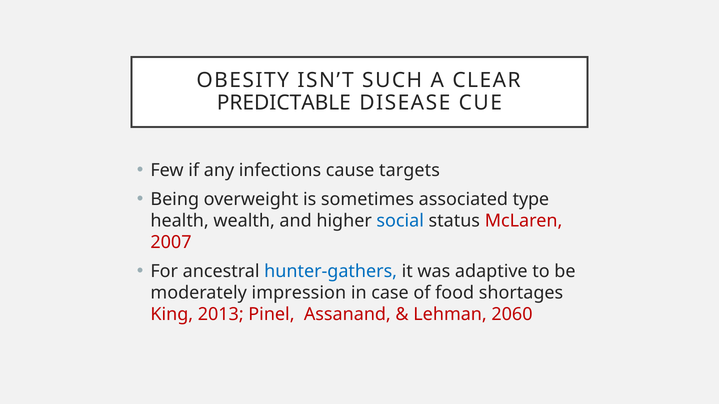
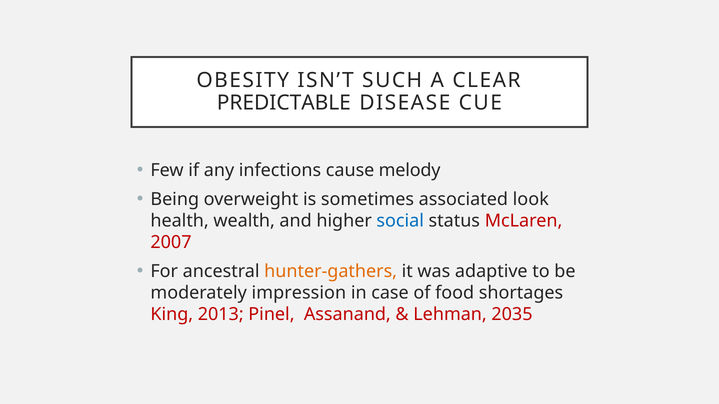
targets: targets -> melody (410, 170)
type: type -> look (531, 199)
hunter-gathers colour: blue -> orange (331, 272)
2060: 2060 -> 2035 (512, 315)
